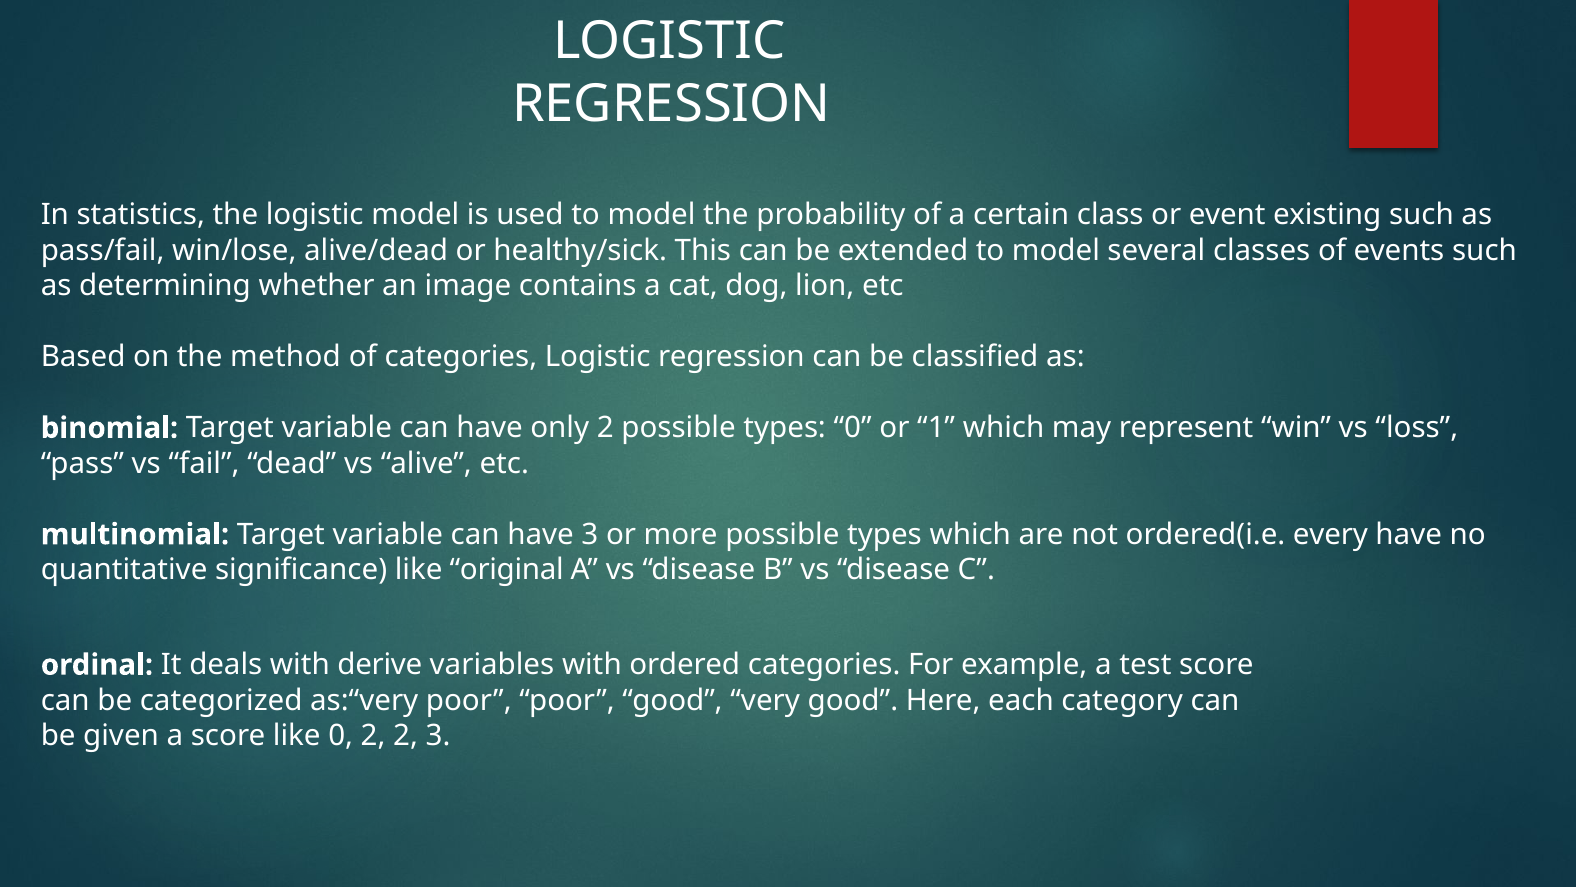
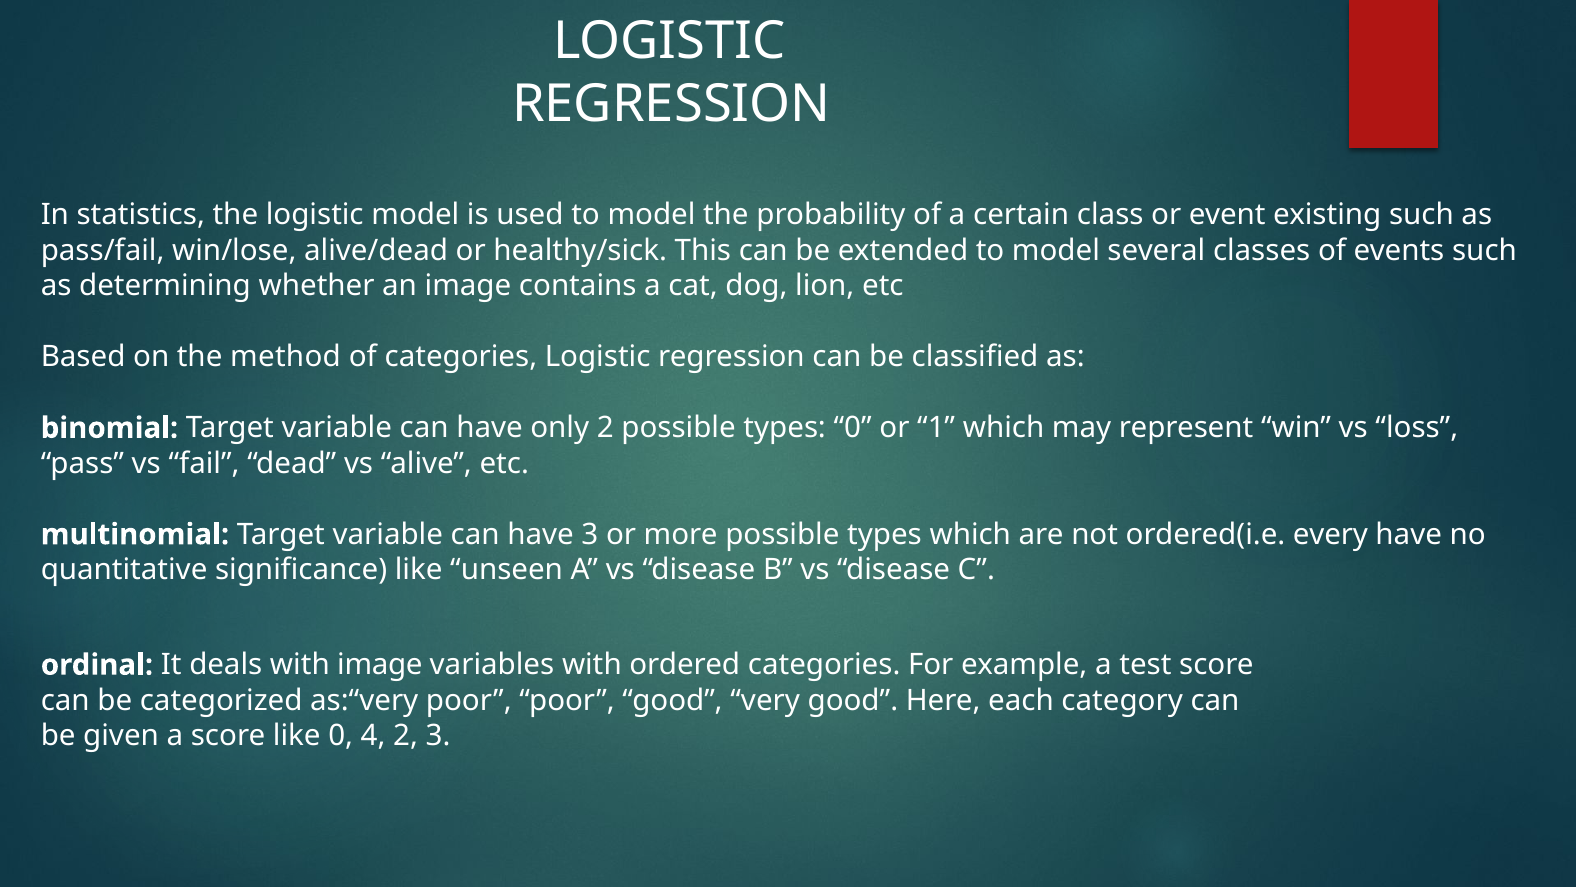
original: original -> unseen (507, 570)
with derive: derive -> image (380, 665)
0 2: 2 -> 4 (373, 736)
